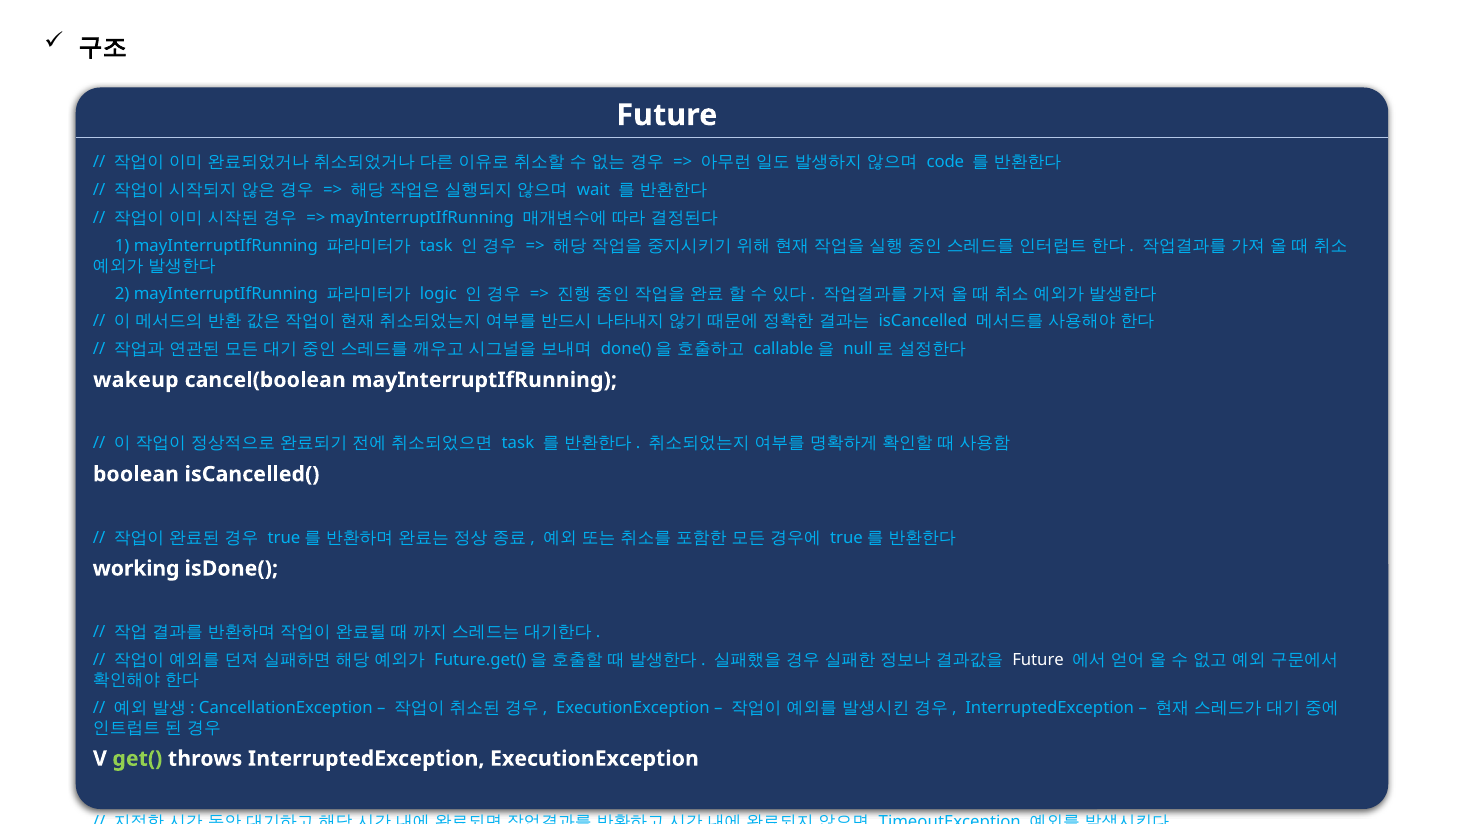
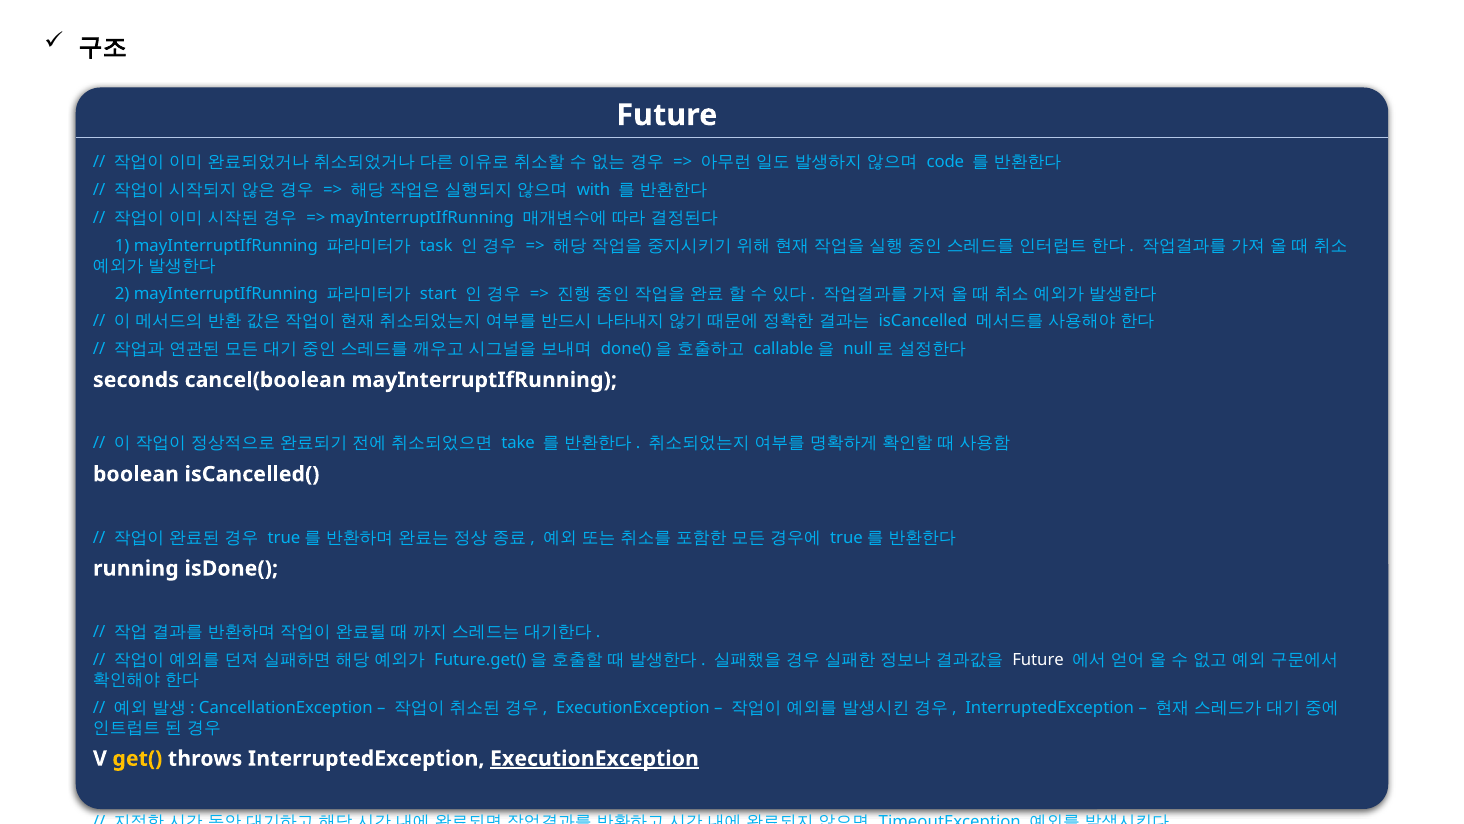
wait: wait -> with (593, 190)
logic: logic -> start (438, 293)
wakeup: wakeup -> seconds (136, 380)
task: task -> take (518, 443)
working: working -> running (136, 568)
get( colour: light green -> yellow (137, 758)
ExecutionException underline: none -> present (594, 758)
